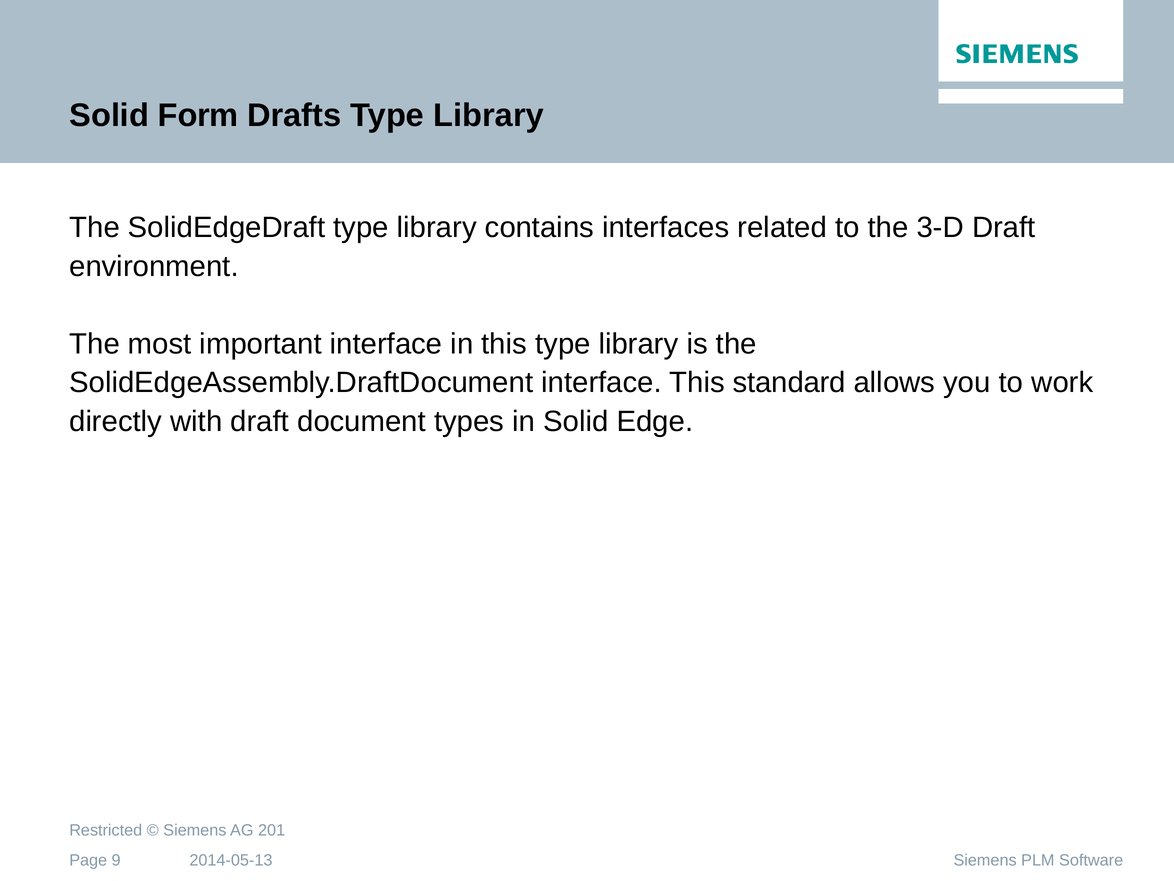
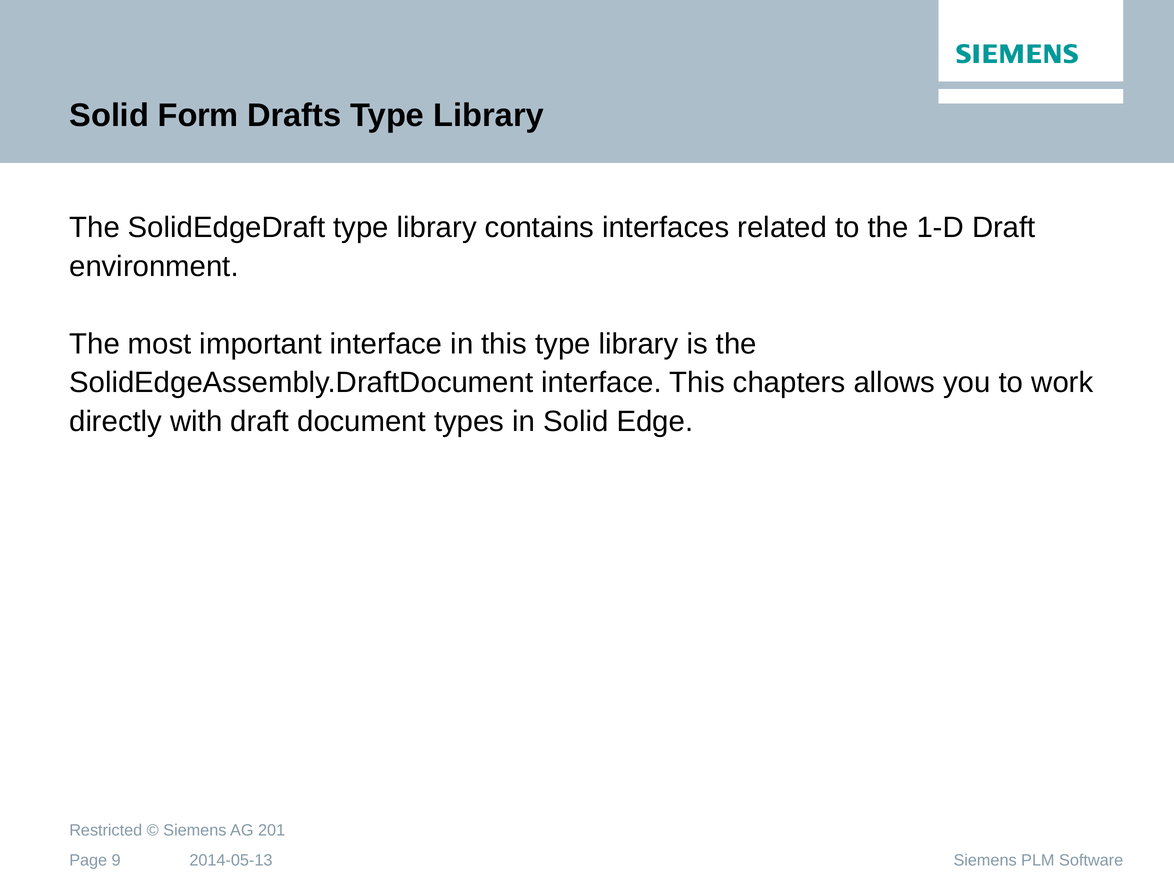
3-D: 3-D -> 1-D (940, 227)
standard: standard -> chapters (789, 382)
